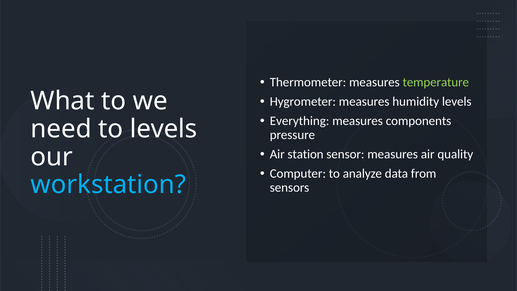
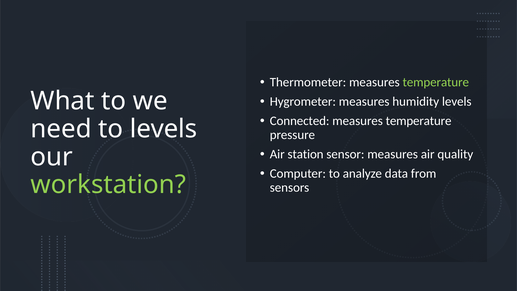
Everything: Everything -> Connected (300, 121)
components: components -> temperature (419, 121)
workstation colour: light blue -> light green (108, 185)
